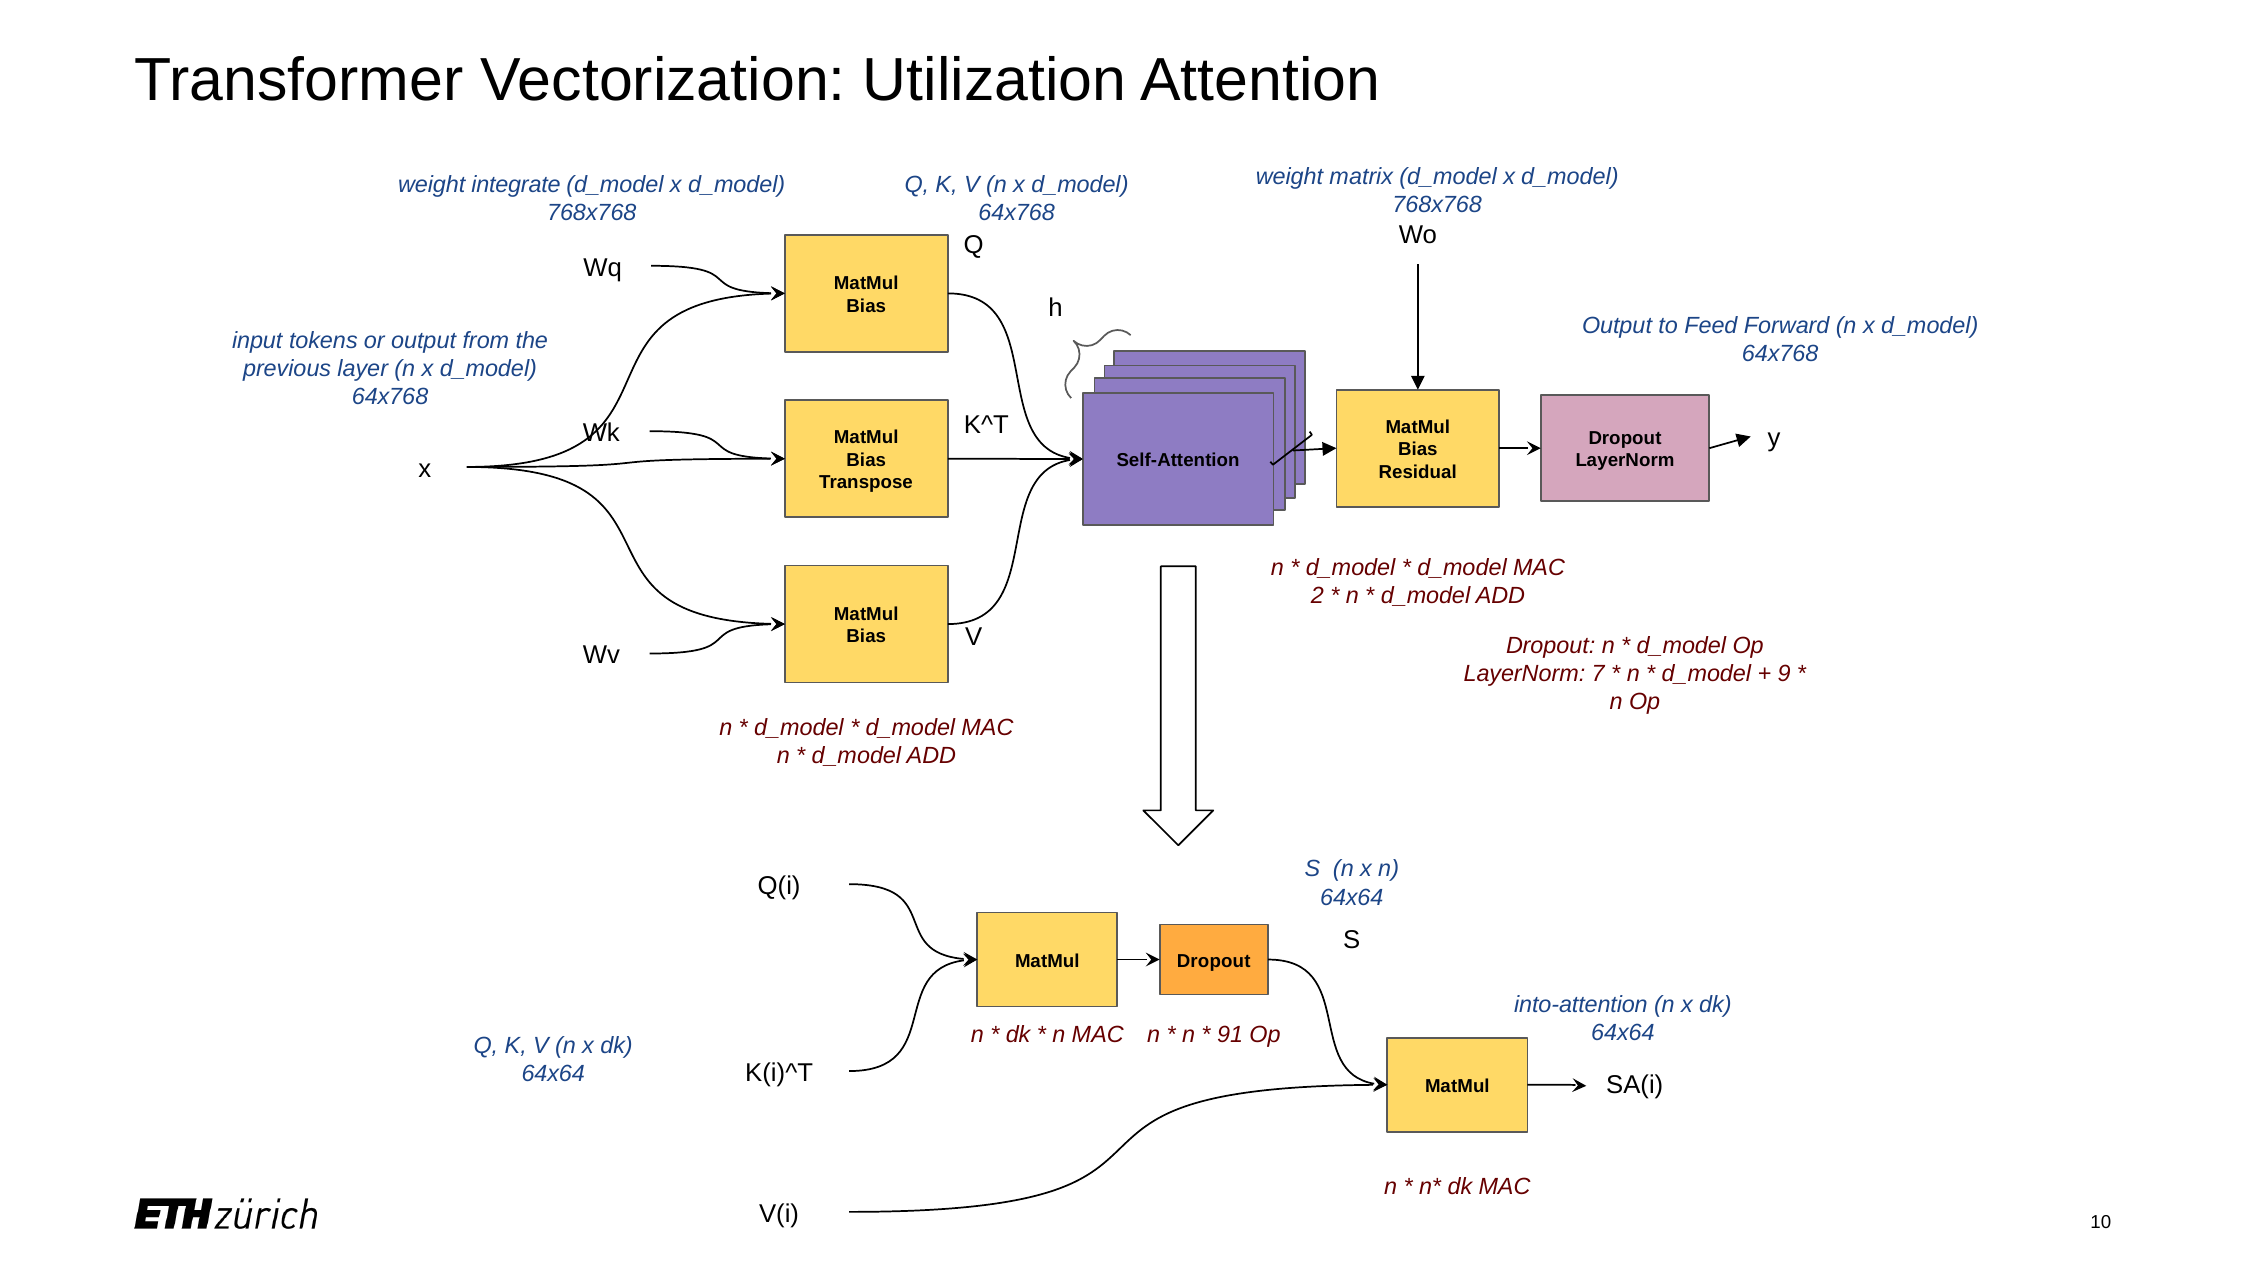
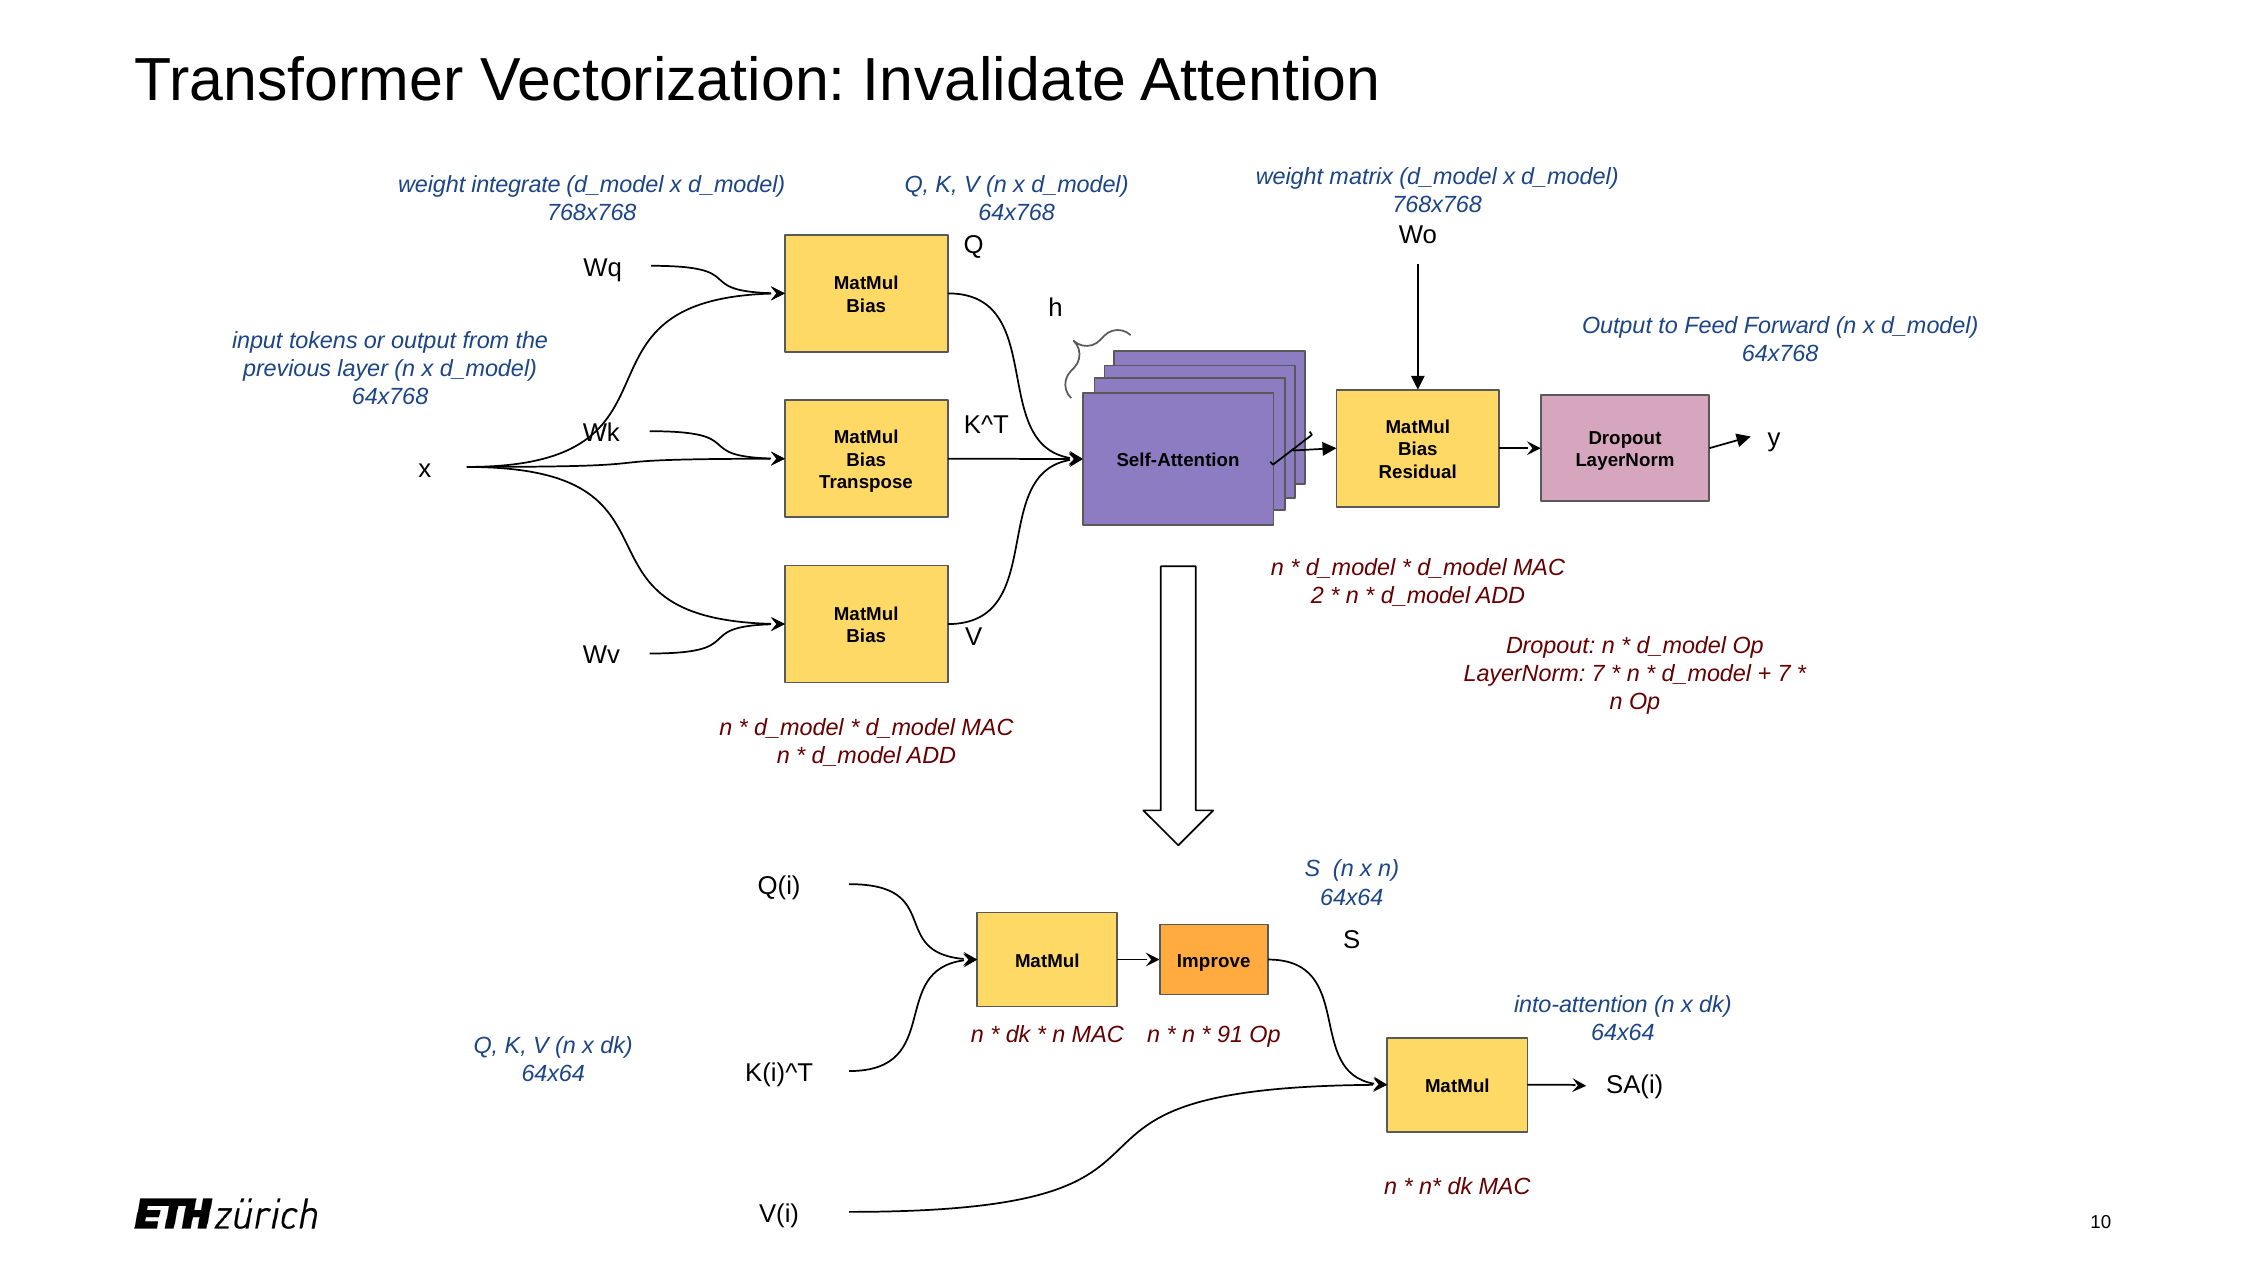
Utilization: Utilization -> Invalidate (994, 80)
9: 9 -> 7 (1784, 674)
Dropout: Dropout -> Improve (1214, 961)
